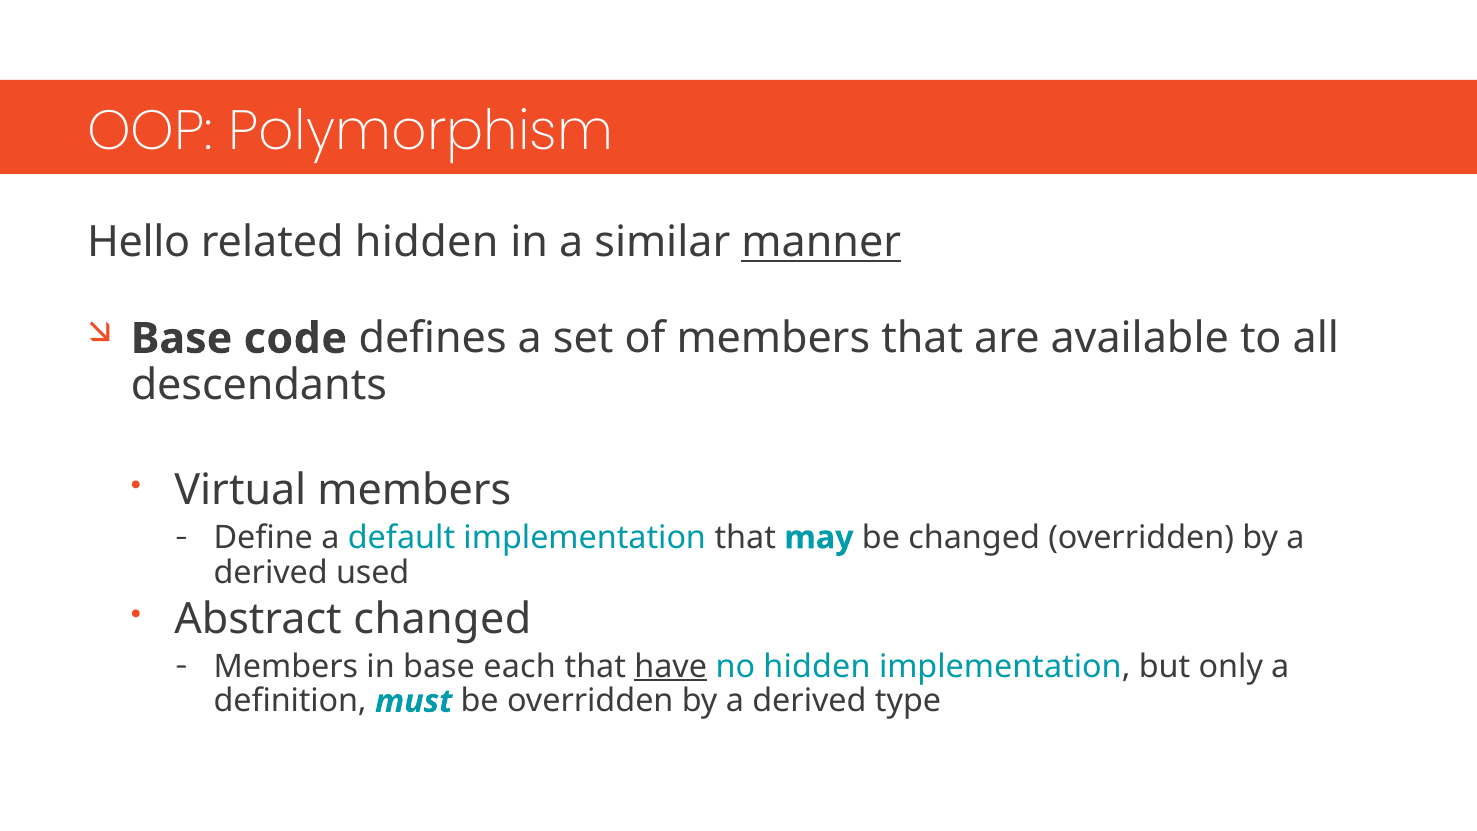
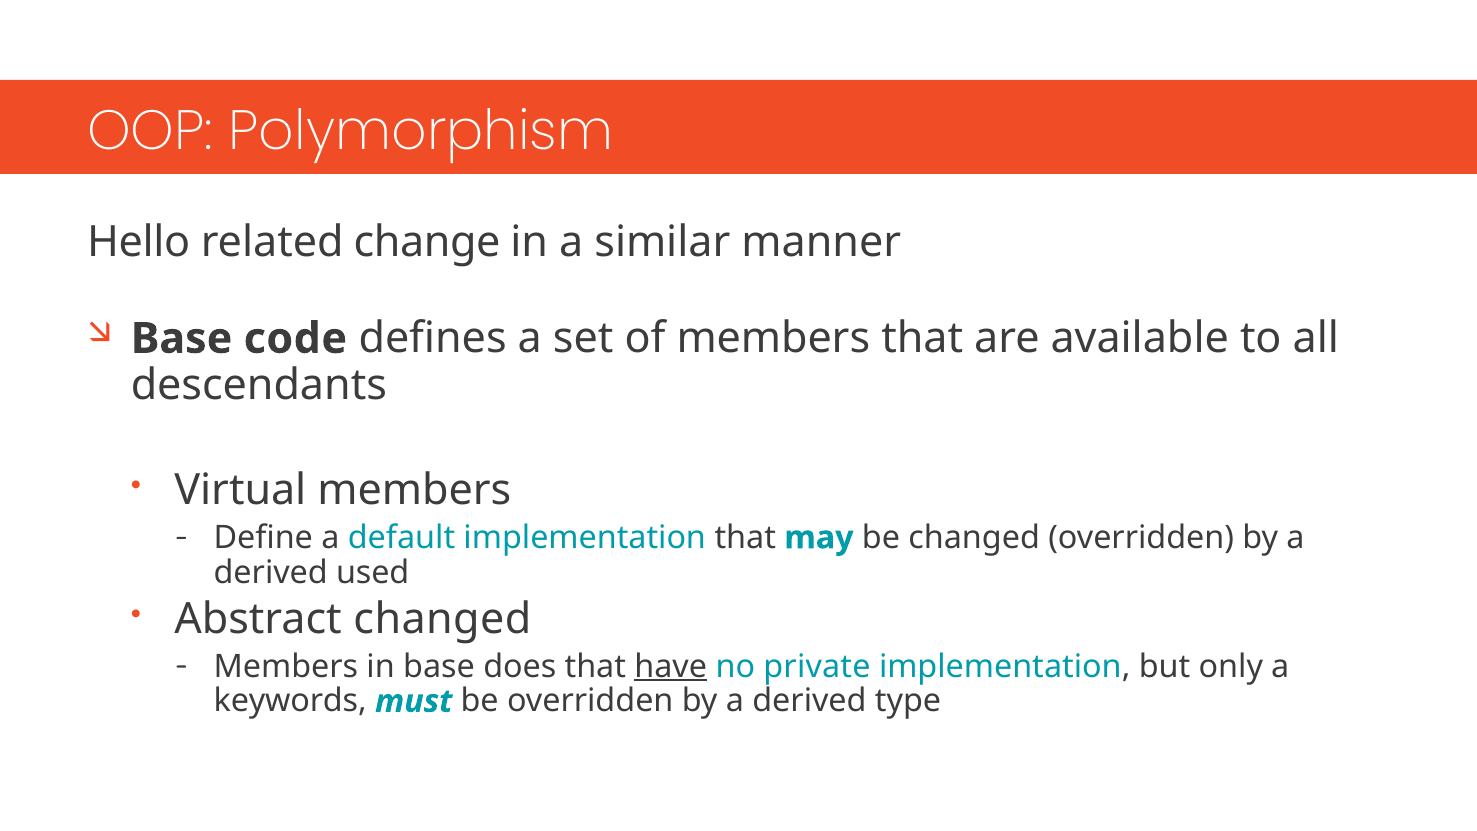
related hidden: hidden -> change (427, 242)
manner underline: present -> none (821, 242)
each: each -> does (520, 666)
no hidden: hidden -> private (817, 666)
definition: definition -> keywords (290, 701)
